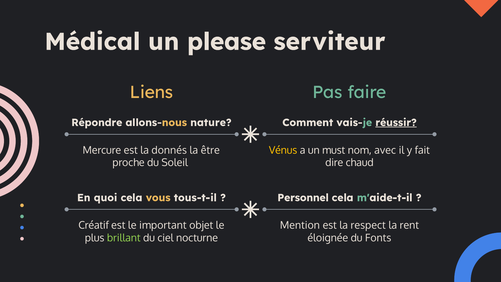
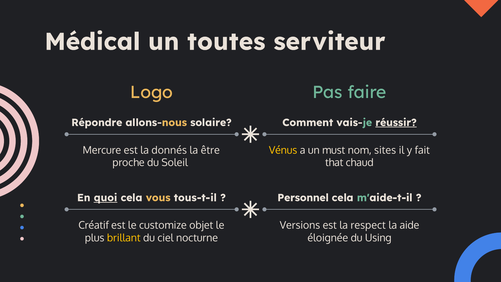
please: please -> toutes (226, 42)
Liens: Liens -> Logo (152, 92)
nature: nature -> solaire (211, 123)
avec: avec -> sites (385, 150)
dire: dire -> that (334, 163)
quoi underline: none -> present (106, 198)
important: important -> customize (163, 225)
Mention: Mention -> Versions (300, 225)
rent: rent -> aide (409, 225)
brillant colour: light green -> yellow (124, 238)
Fonts: Fonts -> Using (378, 238)
